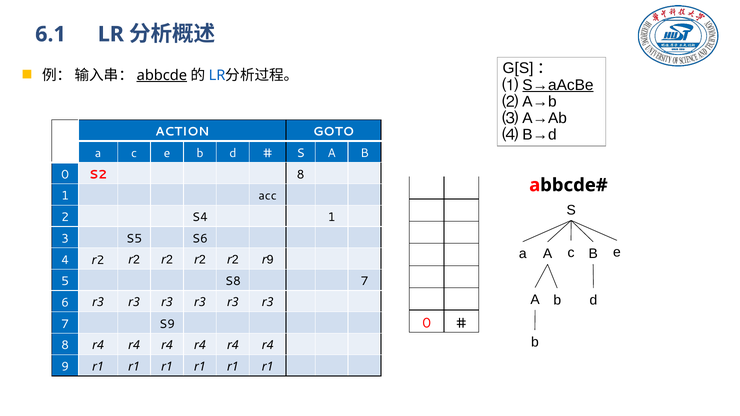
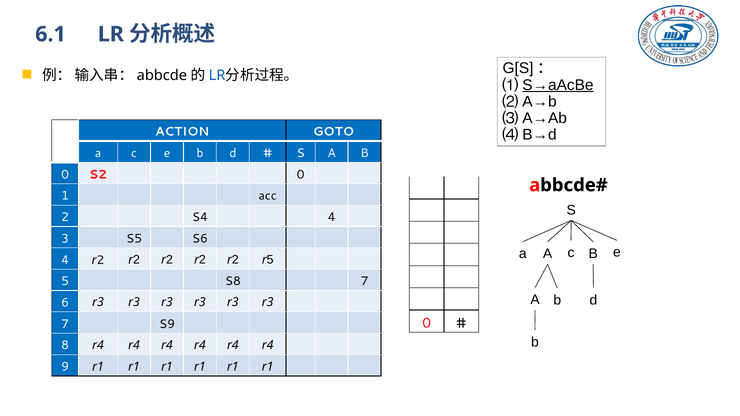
abbcde underline: present -> none (162, 75)
S2 8: 8 -> 0 (301, 175)
S4 1: 1 -> 4 (332, 217)
9: 9 -> 5 (270, 260)
